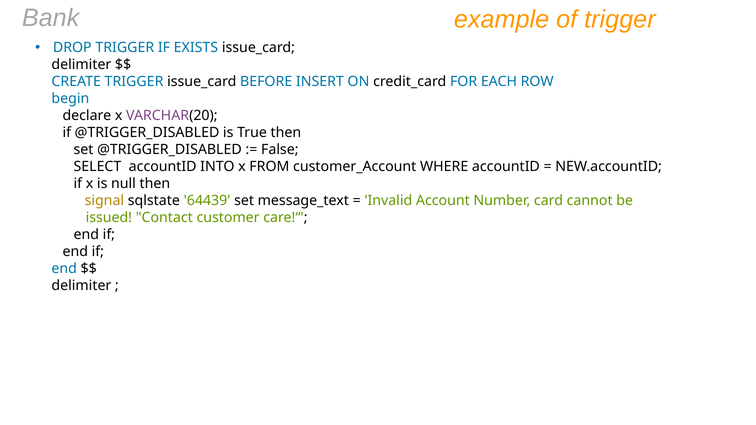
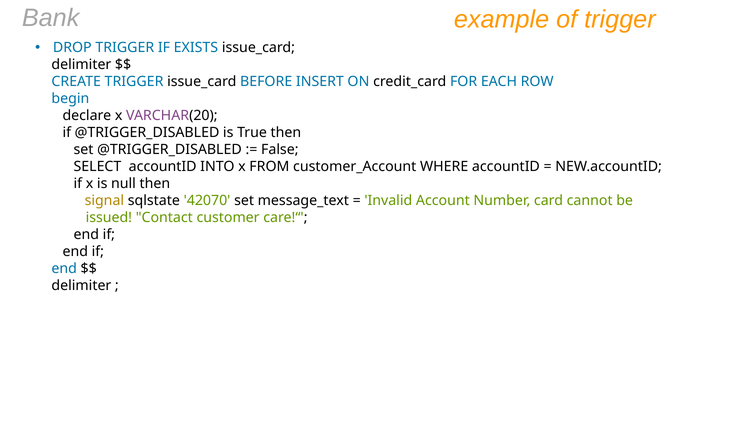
64439: 64439 -> 42070 (207, 201)
